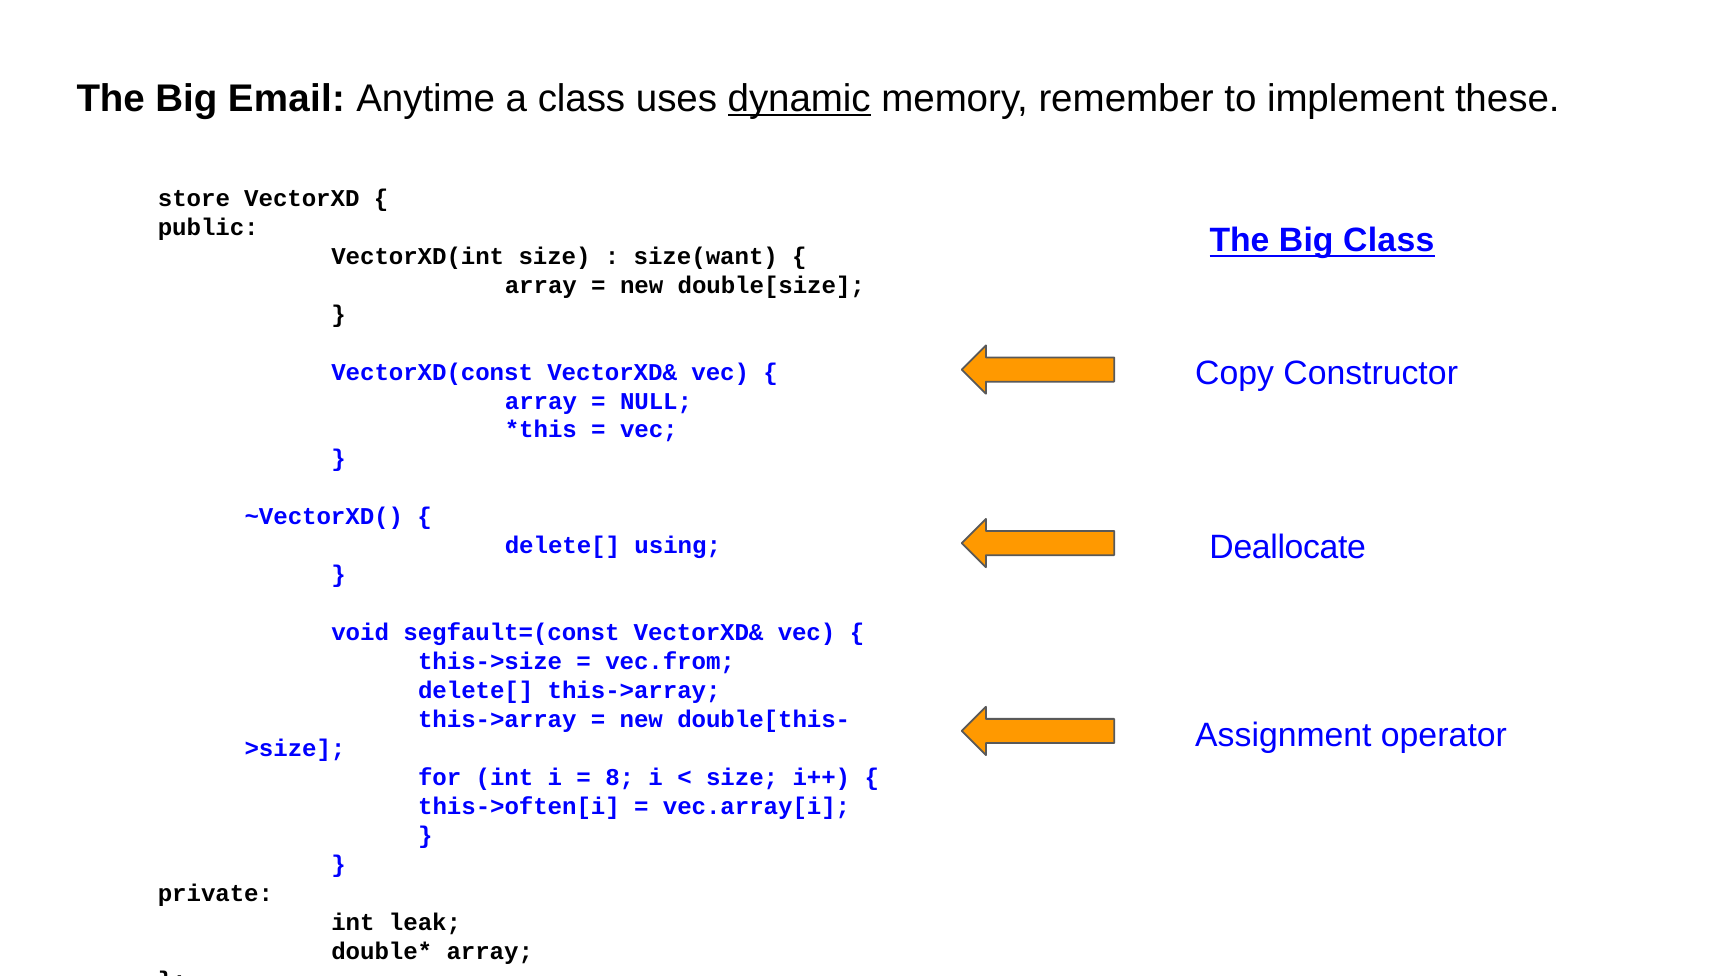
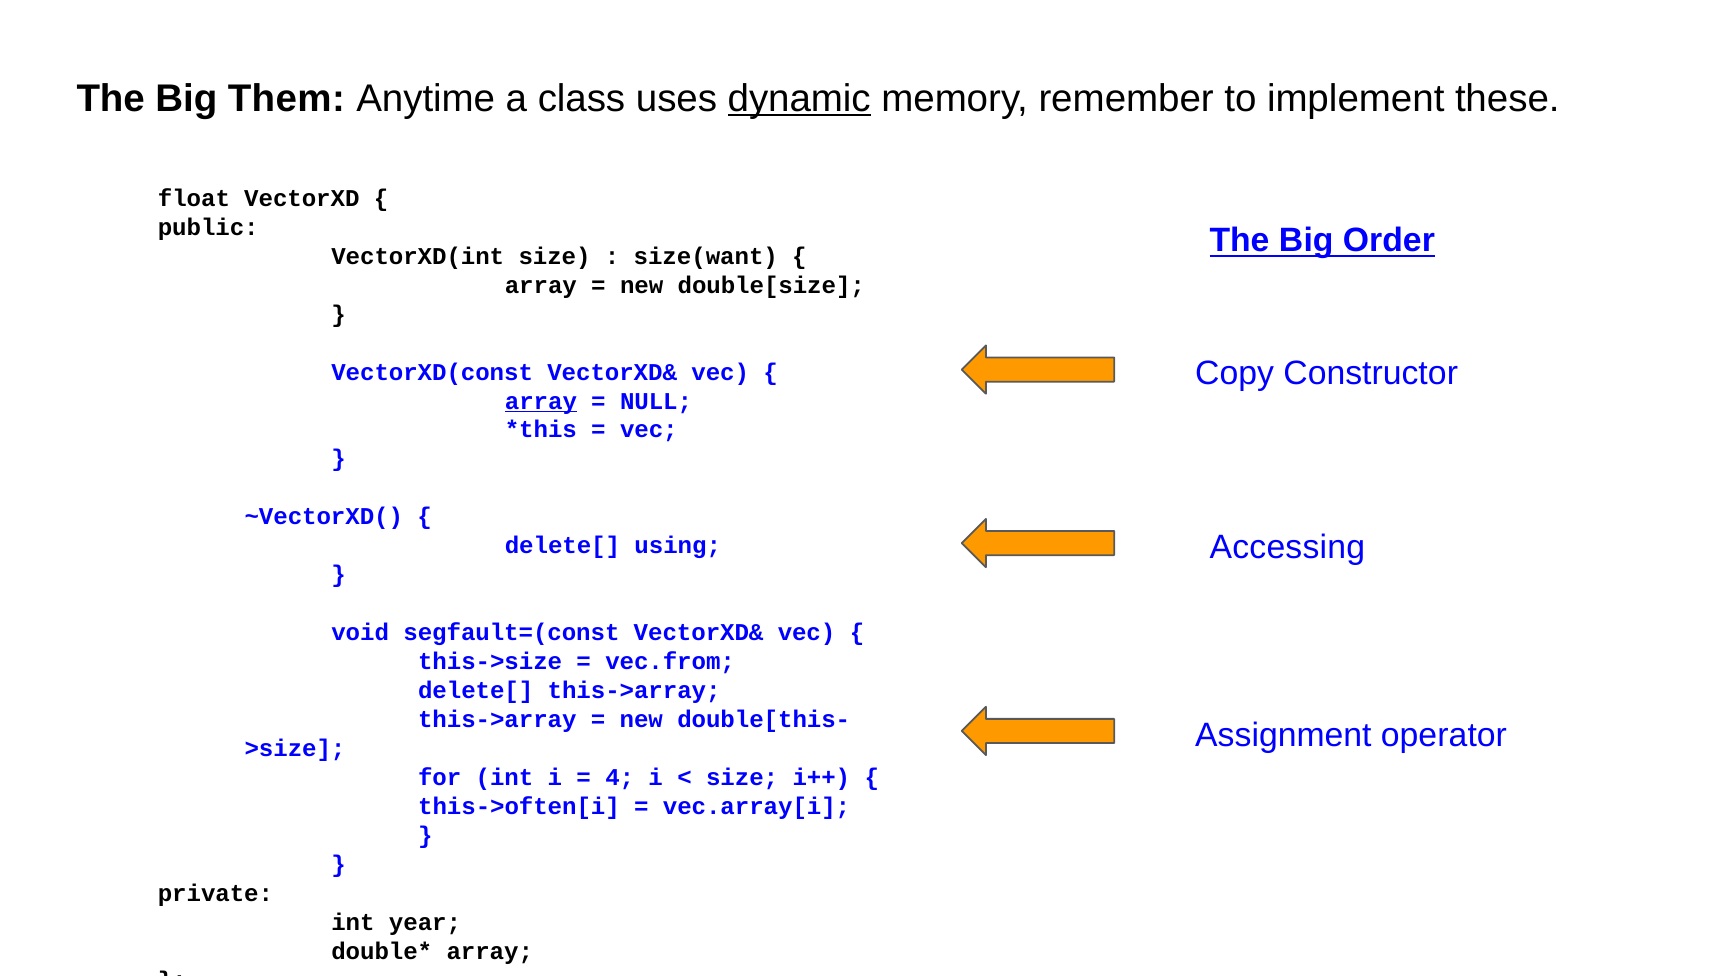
Email: Email -> Them (286, 99)
store: store -> float (194, 198)
Big Class: Class -> Order (1389, 241)
array underline: none -> present (541, 401)
Deallocate: Deallocate -> Accessing (1287, 547)
8: 8 -> 4 (620, 778)
leak: leak -> year (425, 922)
